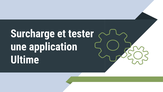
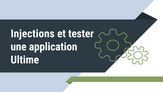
Surcharge: Surcharge -> Injections (33, 34)
